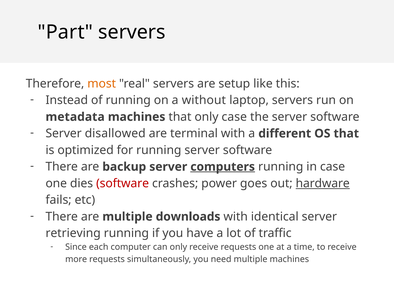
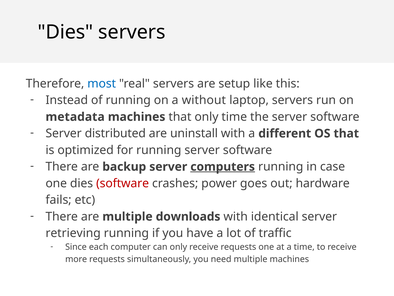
Part: Part -> Dies (65, 32)
most colour: orange -> blue (102, 83)
only case: case -> time (234, 117)
disallowed: disallowed -> distributed (115, 133)
terminal: terminal -> uninstall (194, 133)
hardware underline: present -> none (323, 183)
